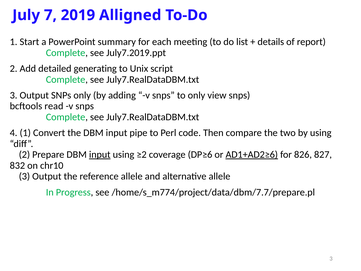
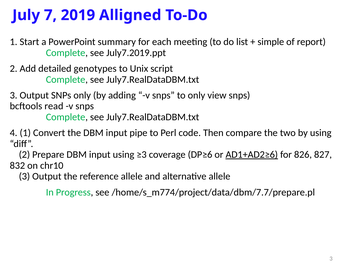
details: details -> simple (271, 42)
generating: generating -> genotypes (95, 69)
input underline: present -> none (100, 154)
≥2: ≥2 -> ≥3 (142, 154)
